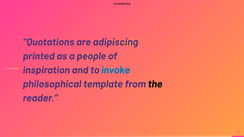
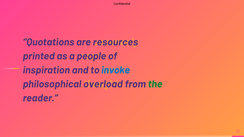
adipiscing: adipiscing -> resources (115, 42)
template: template -> overload (103, 84)
the colour: black -> green (155, 84)
